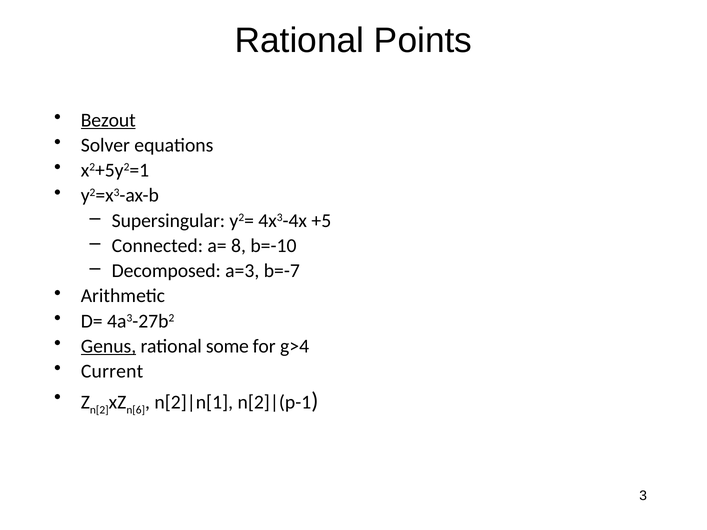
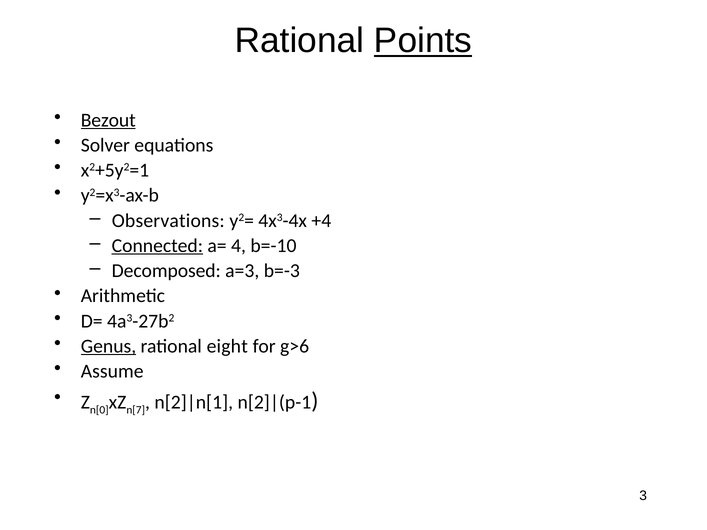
Points underline: none -> present (423, 41)
Supersingular: Supersingular -> Observations (168, 221)
+5: +5 -> +4 (321, 221)
Connected underline: none -> present (157, 246)
8: 8 -> 4 (239, 246)
b=-7: b=-7 -> b=-3 (282, 271)
some: some -> eight (227, 346)
g>4: g>4 -> g>6 (295, 346)
Current: Current -> Assume (112, 371)
n[2: n[2 -> n[0 (99, 410)
n[6: n[6 -> n[7 (136, 410)
